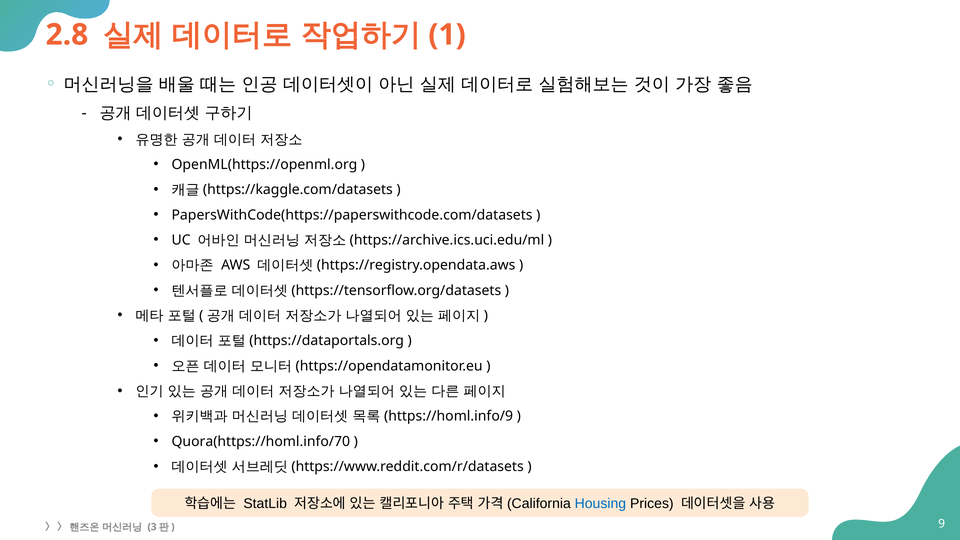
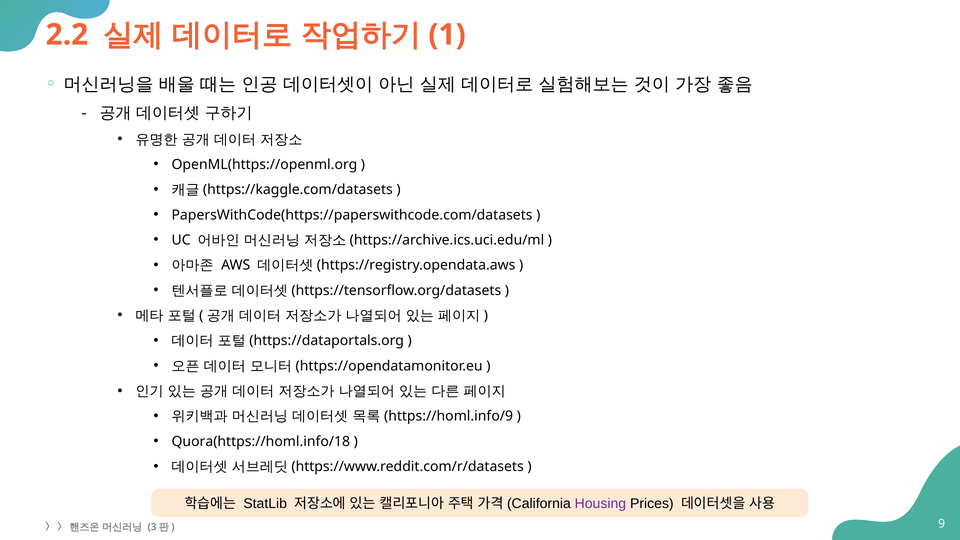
2.8: 2.8 -> 2.2 (67, 35)
Quora(https://homl.info/70: Quora(https://homl.info/70 -> Quora(https://homl.info/18 (261, 441)
Housing colour: blue -> purple (600, 504)
